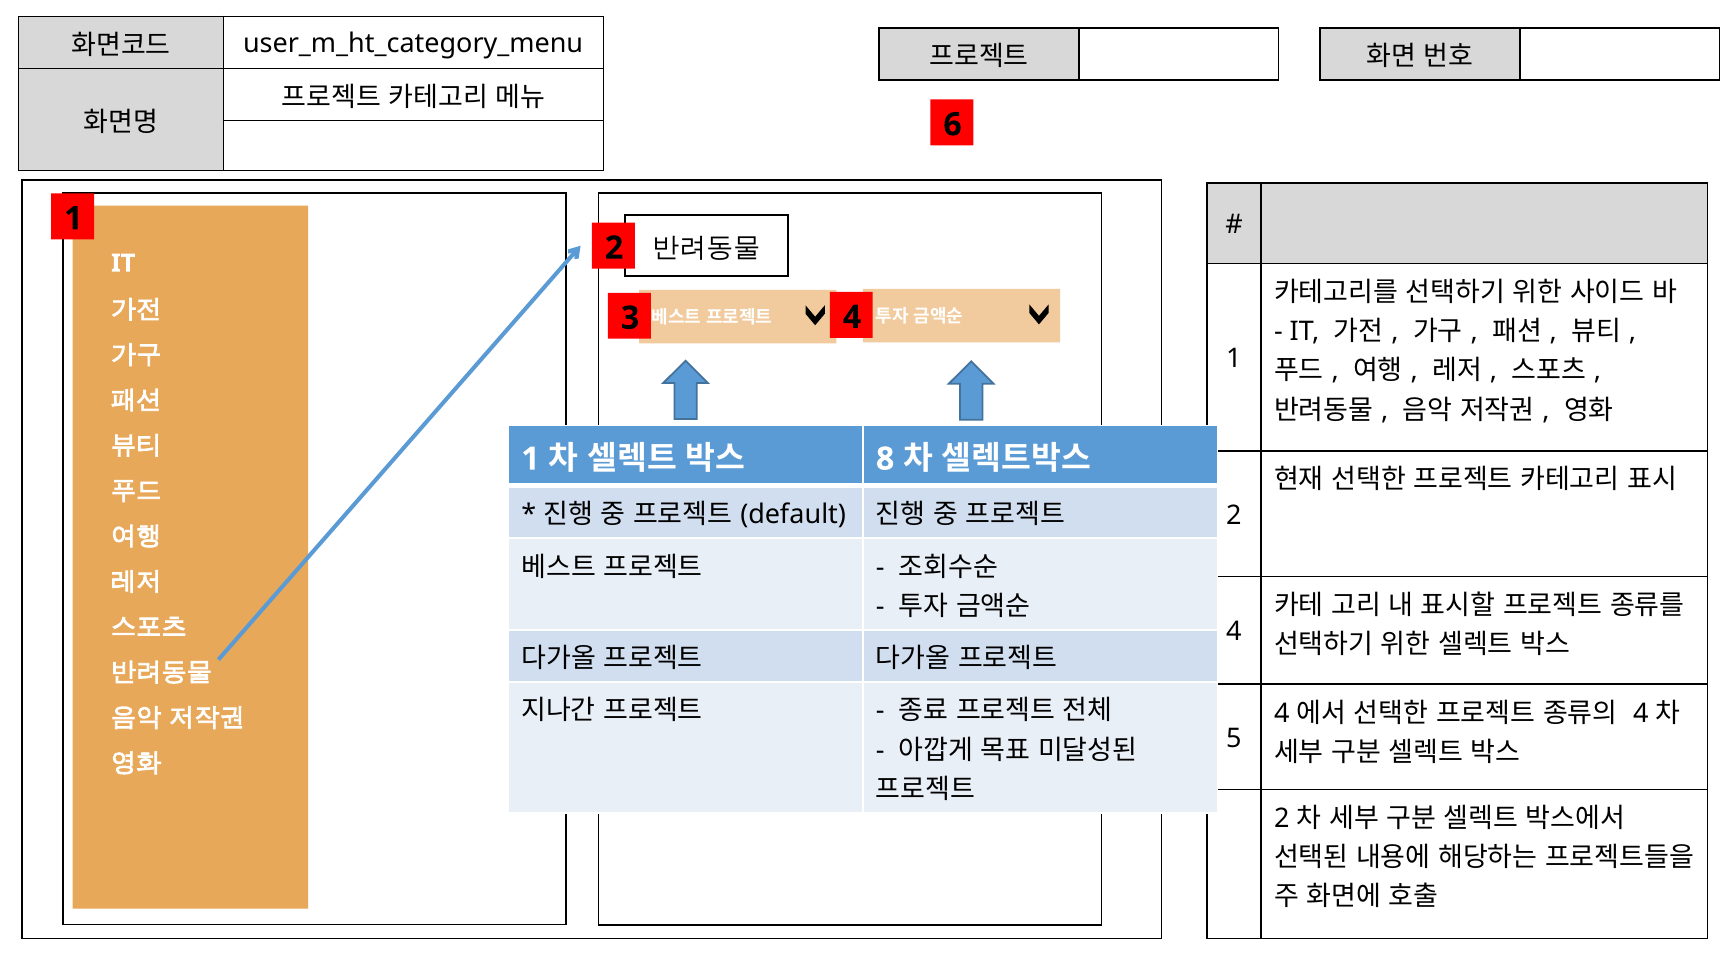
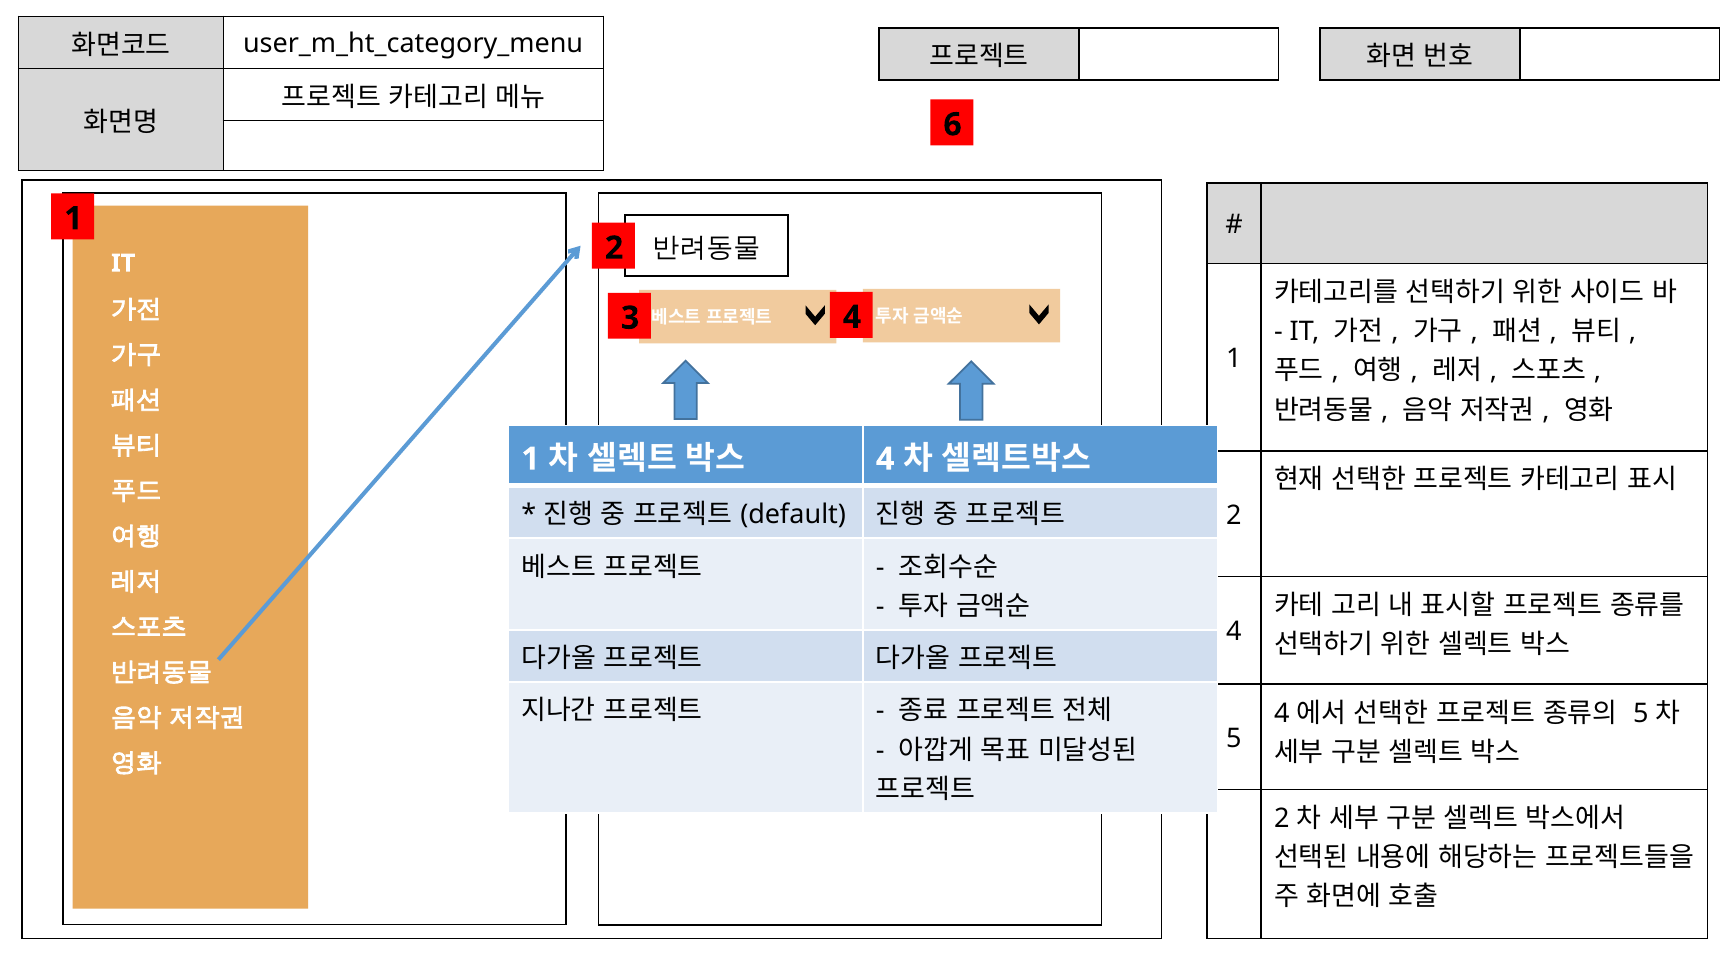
8: 8 -> 4 (885, 459)
4: 4 -> 5 (1641, 714)
